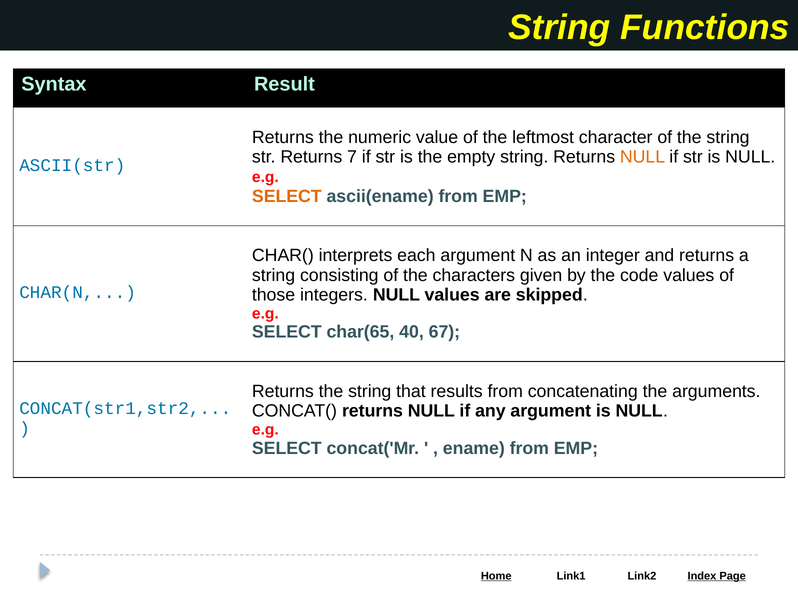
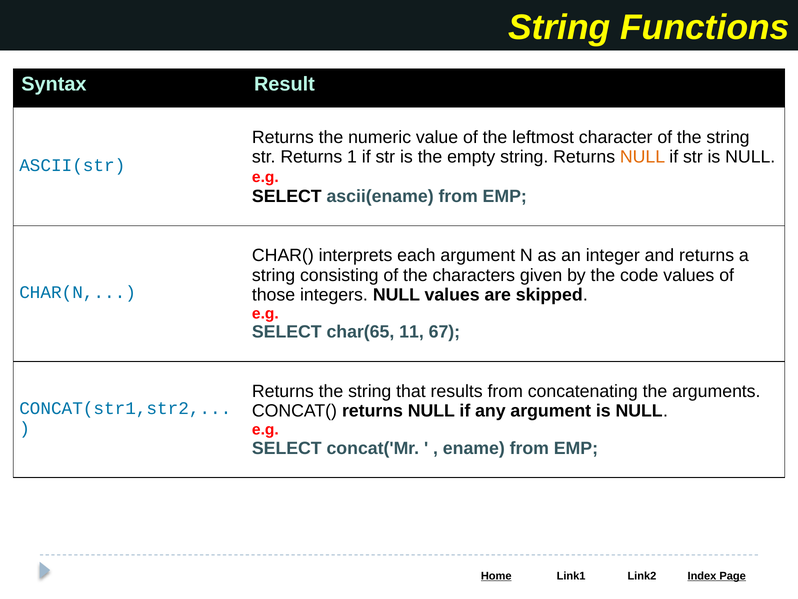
7: 7 -> 1 (352, 157)
SELECT colour: orange -> black (287, 196)
40: 40 -> 11 (412, 332)
